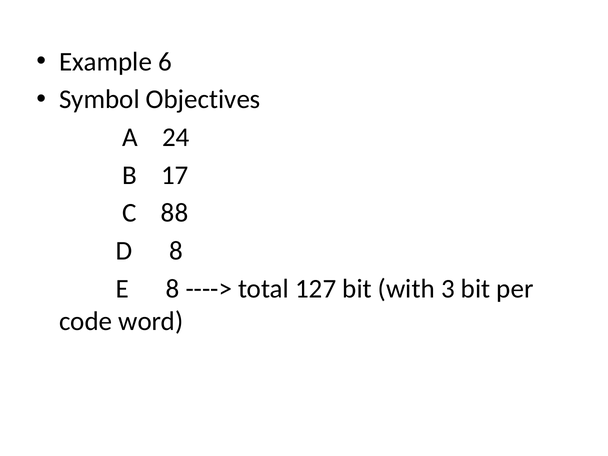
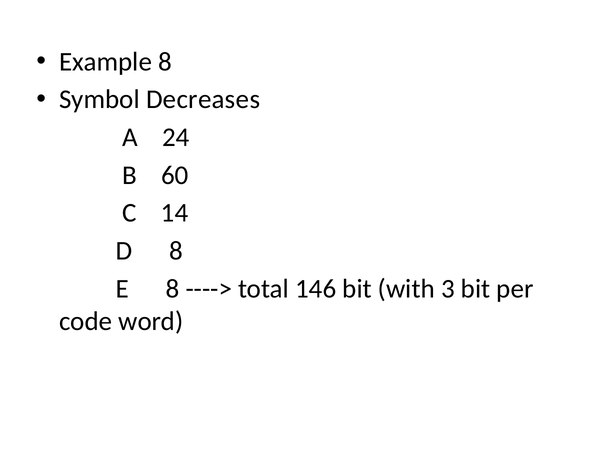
Example 6: 6 -> 8 (165, 62)
Objectives: Objectives -> Decreases (203, 100)
17: 17 -> 60 (175, 175)
88: 88 -> 14 (175, 213)
127: 127 -> 146 (316, 289)
